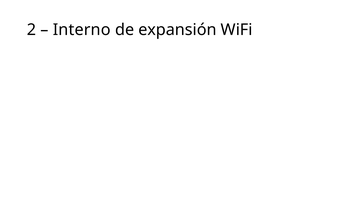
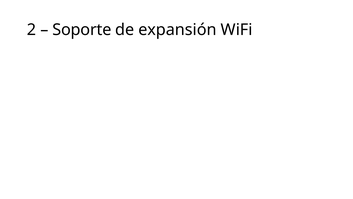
Interno: Interno -> Soporte (82, 30)
